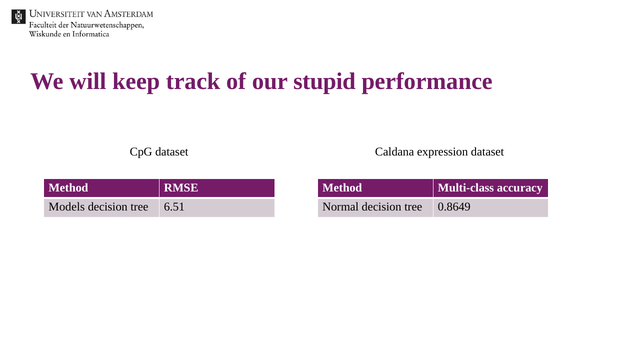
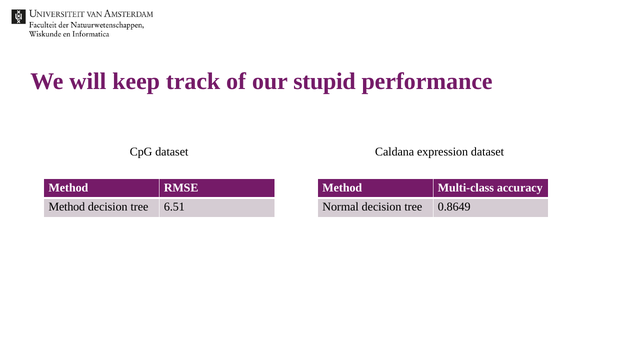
Models: Models -> Method (67, 207)
